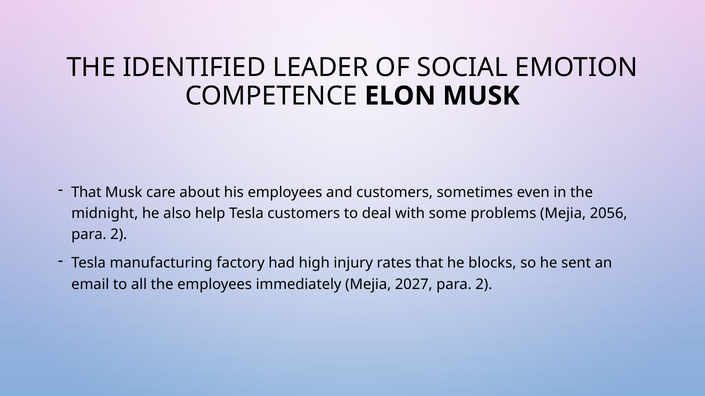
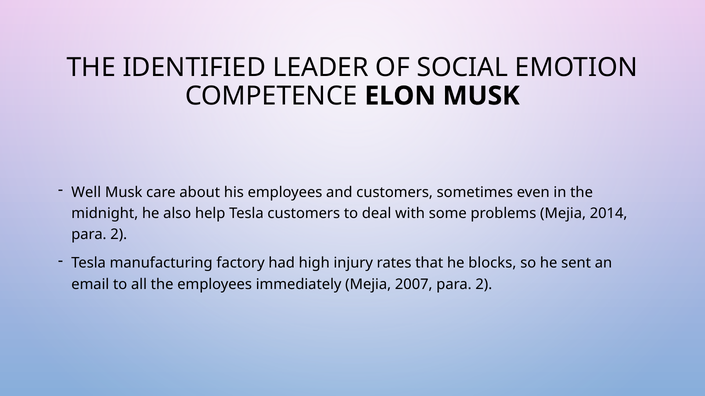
That: That -> Well (86, 193)
2056: 2056 -> 2014 (609, 214)
2027: 2027 -> 2007 (414, 285)
